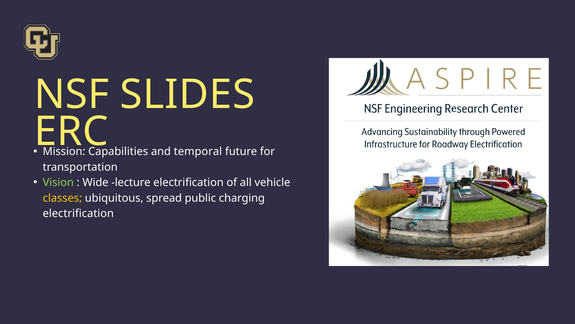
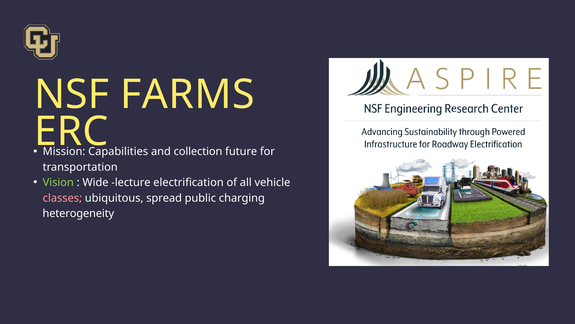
SLIDES: SLIDES -> FARMS (187, 95)
temporal: temporal -> collection (198, 151)
classes colour: yellow -> pink (62, 198)
electrification: electrification -> heterogeneity (78, 213)
